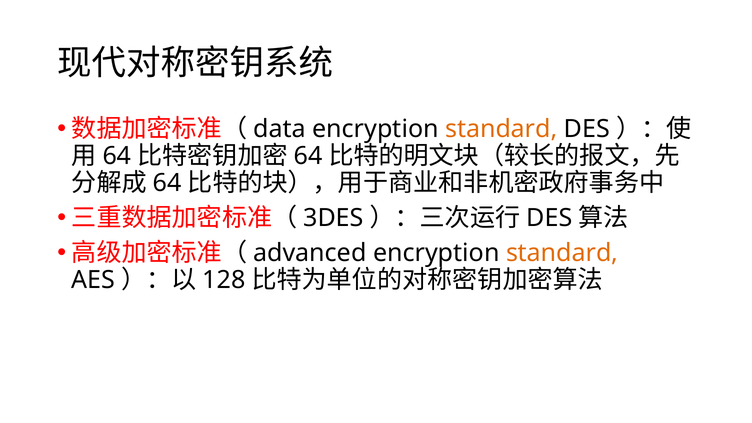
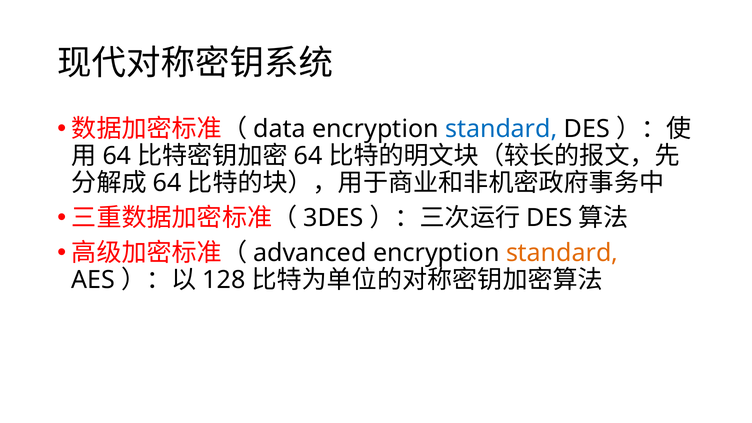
standard colour: orange -> blue (501, 129)
